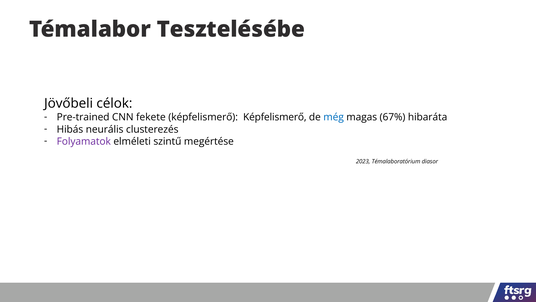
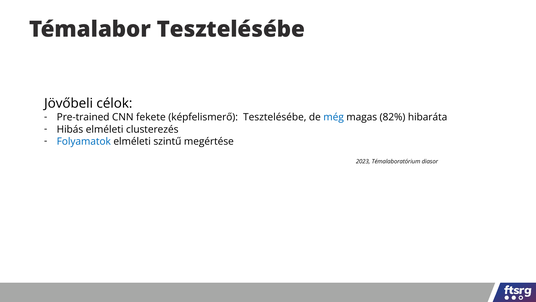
képfelismerő Képfelismerő: Képfelismerő -> Tesztelésébe (275, 117)
67%: 67% -> 82% (393, 117)
Hibás neurális: neurális -> elméleti (105, 129)
Folyamatok colour: purple -> blue (84, 141)
